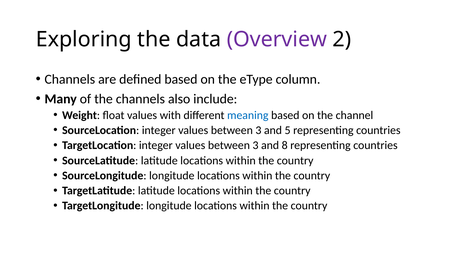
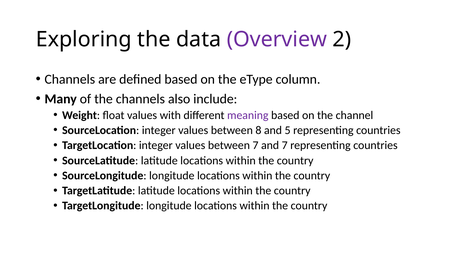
meaning colour: blue -> purple (248, 115)
3: 3 -> 8 (258, 130)
3: 3 -> 7 (256, 145)
and 8: 8 -> 7 (285, 145)
